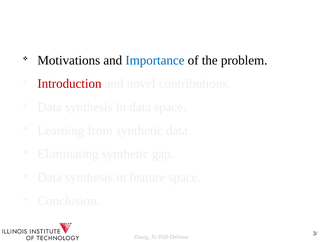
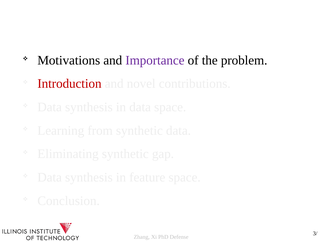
Importance colour: blue -> purple (155, 60)
